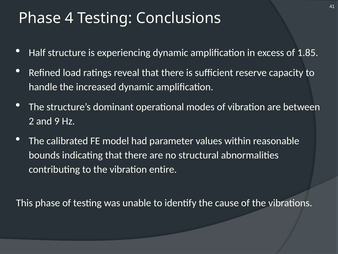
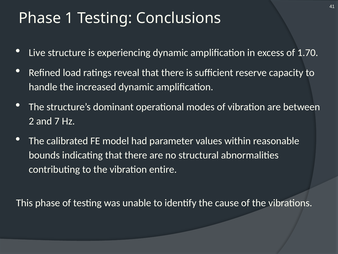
4: 4 -> 1 (69, 18)
Half: Half -> Live (37, 53)
1.85: 1.85 -> 1.70 (308, 53)
9: 9 -> 7 (57, 121)
